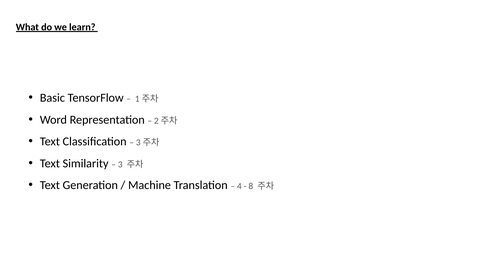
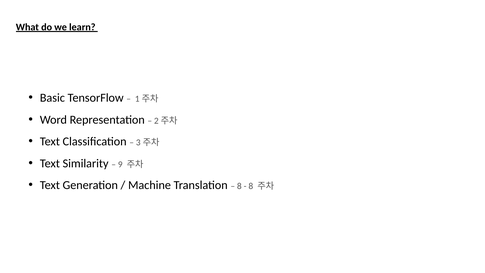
3: 3 -> 9 (120, 164)
4: 4 -> 8 (239, 186)
